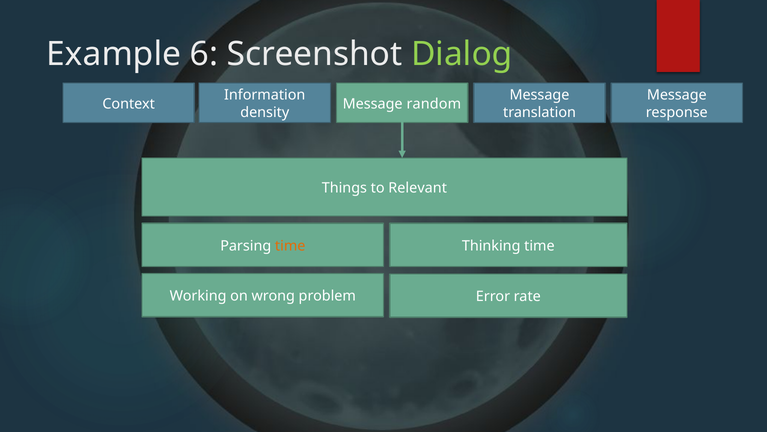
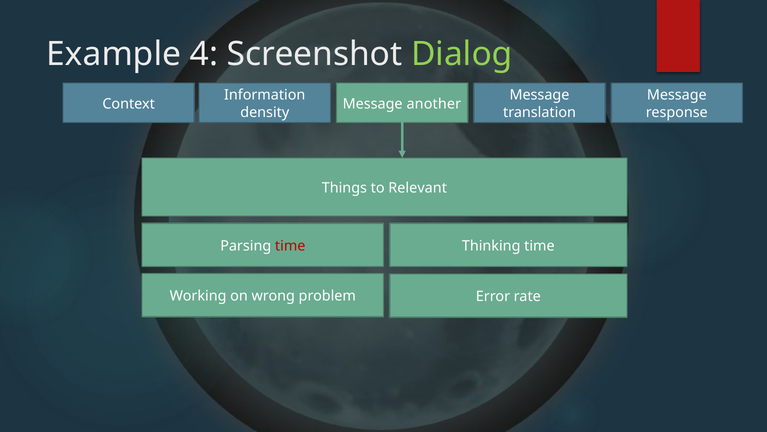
6: 6 -> 4 (204, 54)
random: random -> another (434, 104)
time colour: orange -> red (290, 245)
